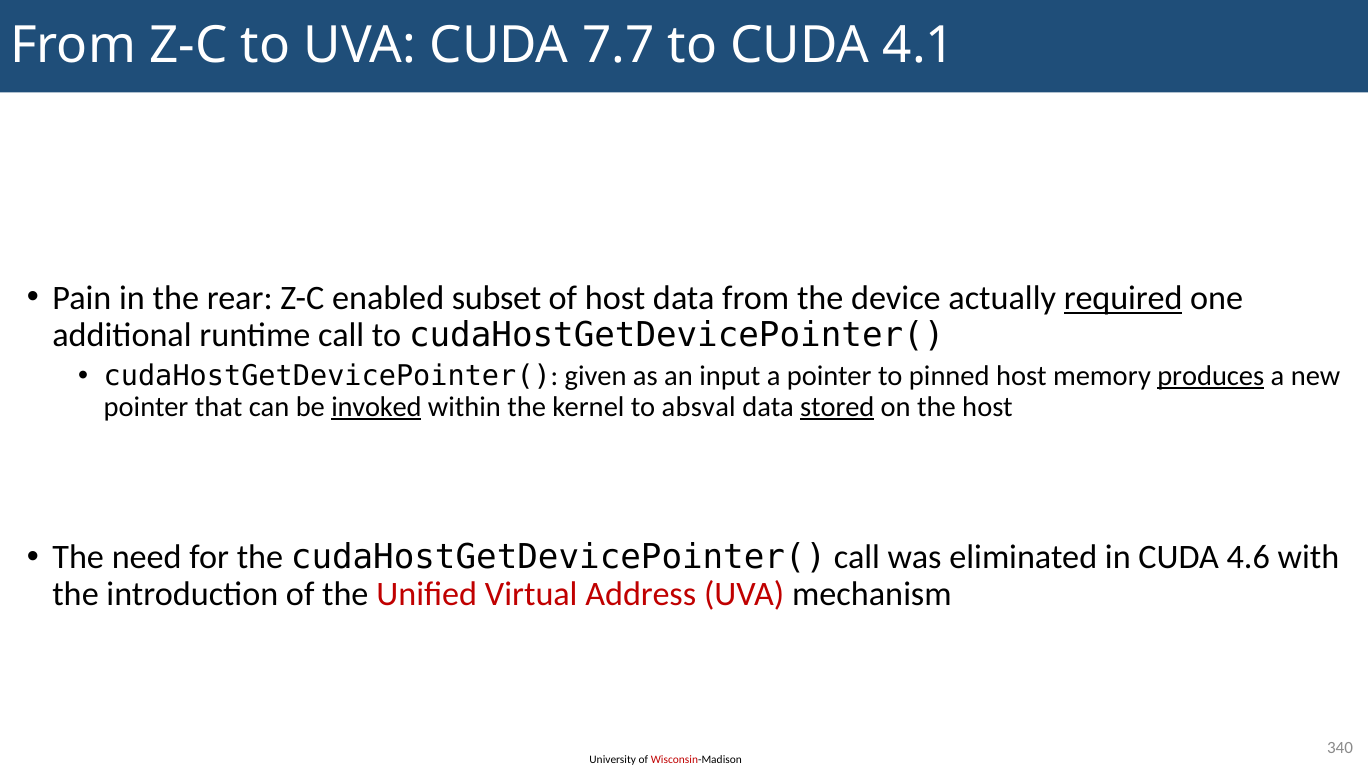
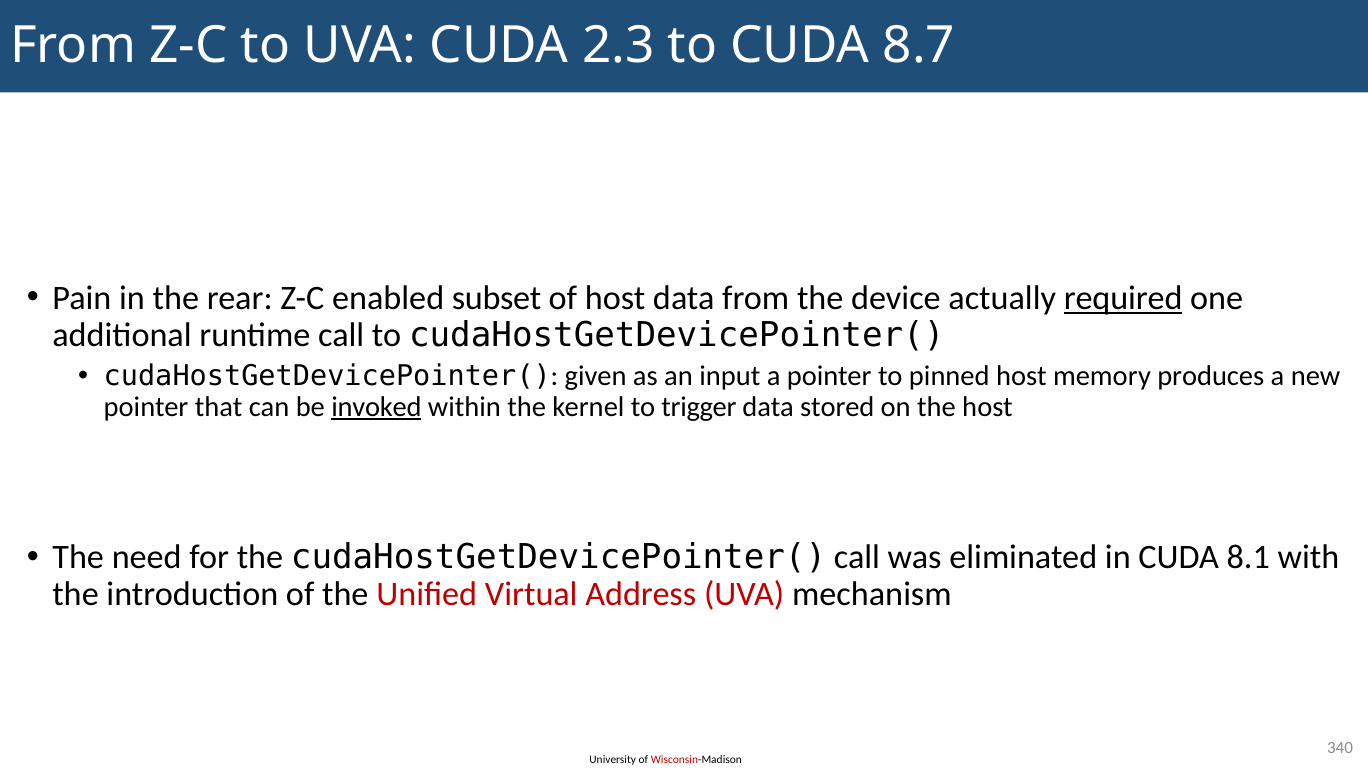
7.7: 7.7 -> 2.3 (618, 46)
4.1: 4.1 -> 8.7 (919, 46)
produces underline: present -> none (1211, 376)
absval: absval -> trigger (699, 406)
stored underline: present -> none (837, 406)
4.6: 4.6 -> 8.1 (1248, 557)
